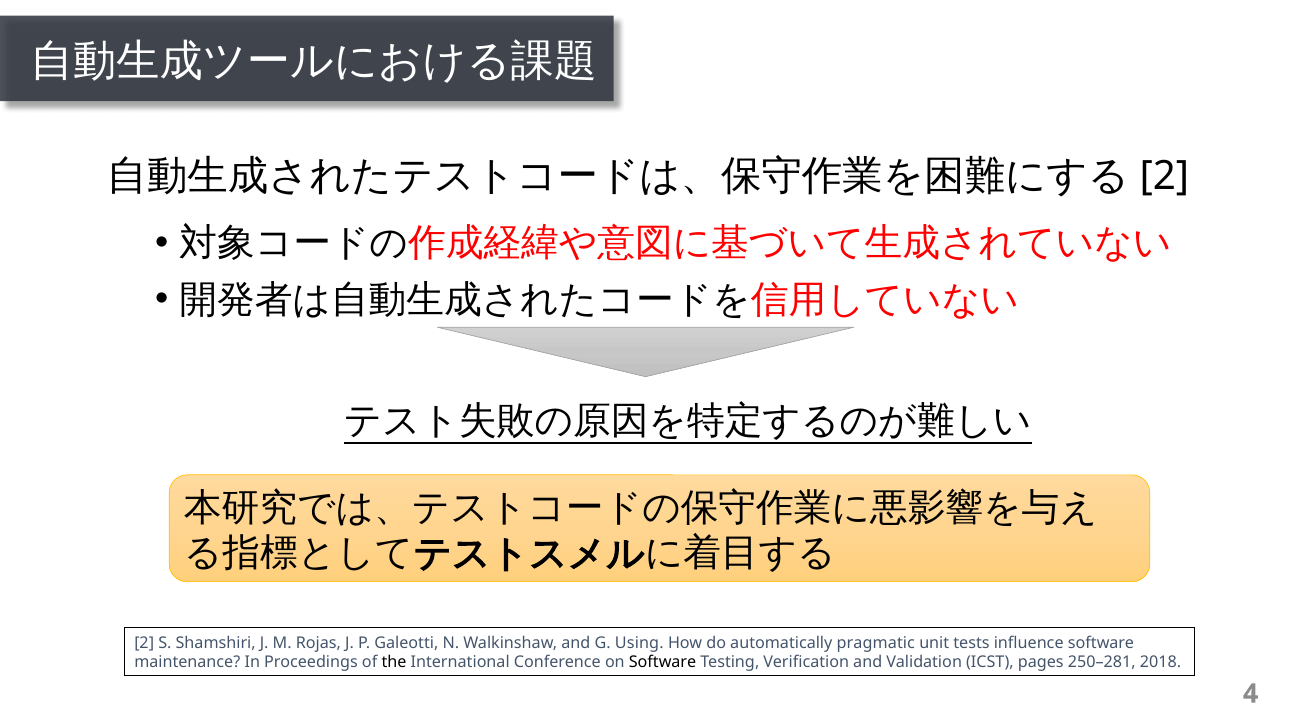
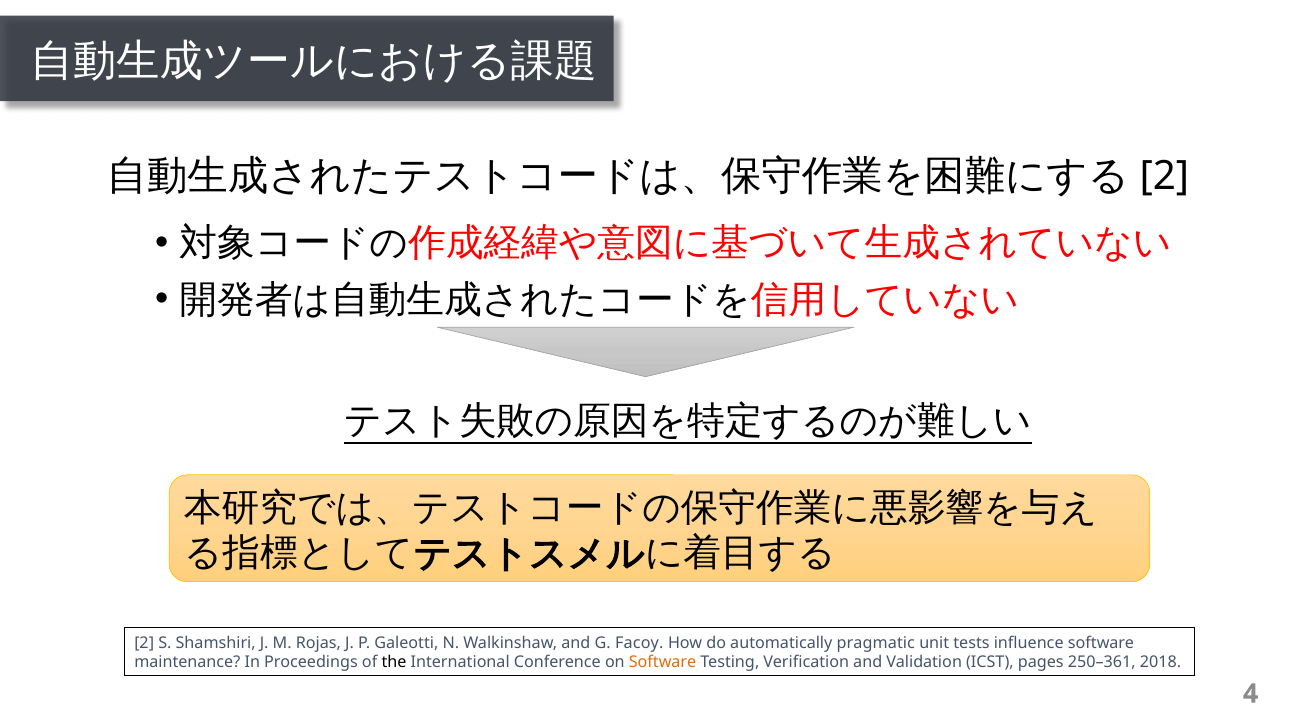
Using: Using -> Facoy (639, 643)
Software colour: black -> orange (663, 662)
250–281: 250–281 -> 250–361 (1102, 662)
